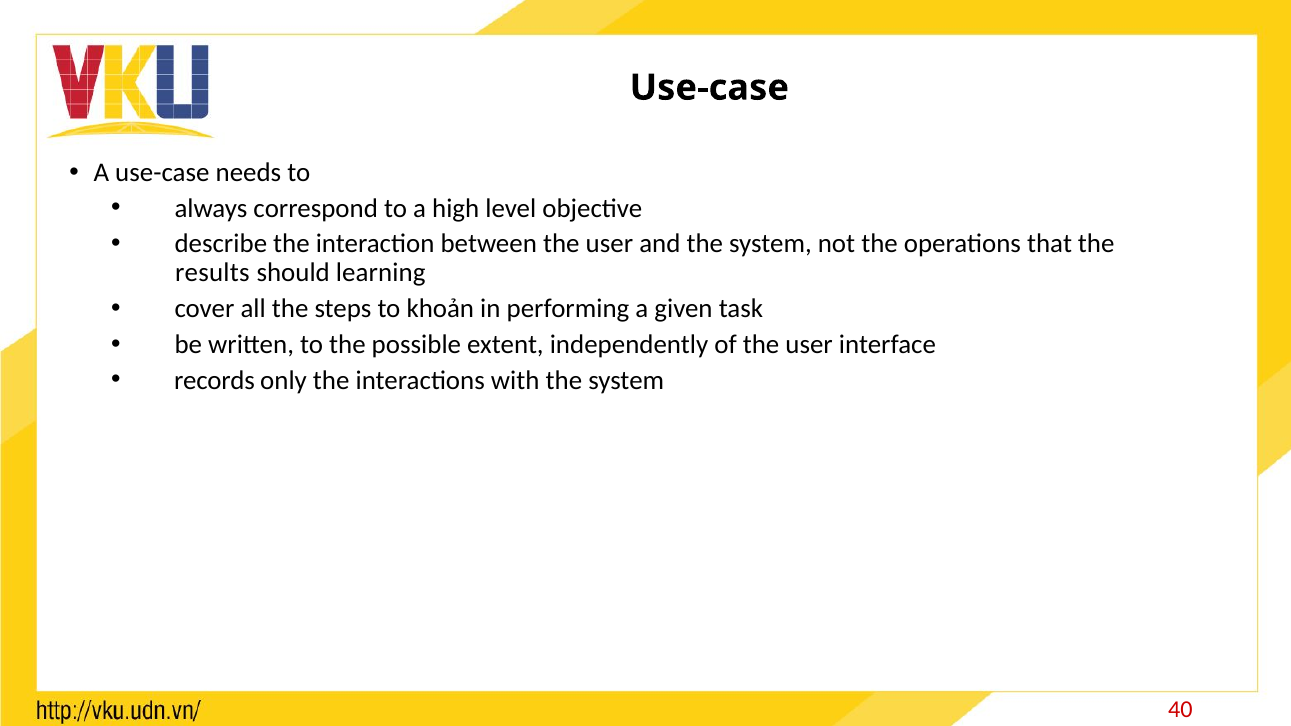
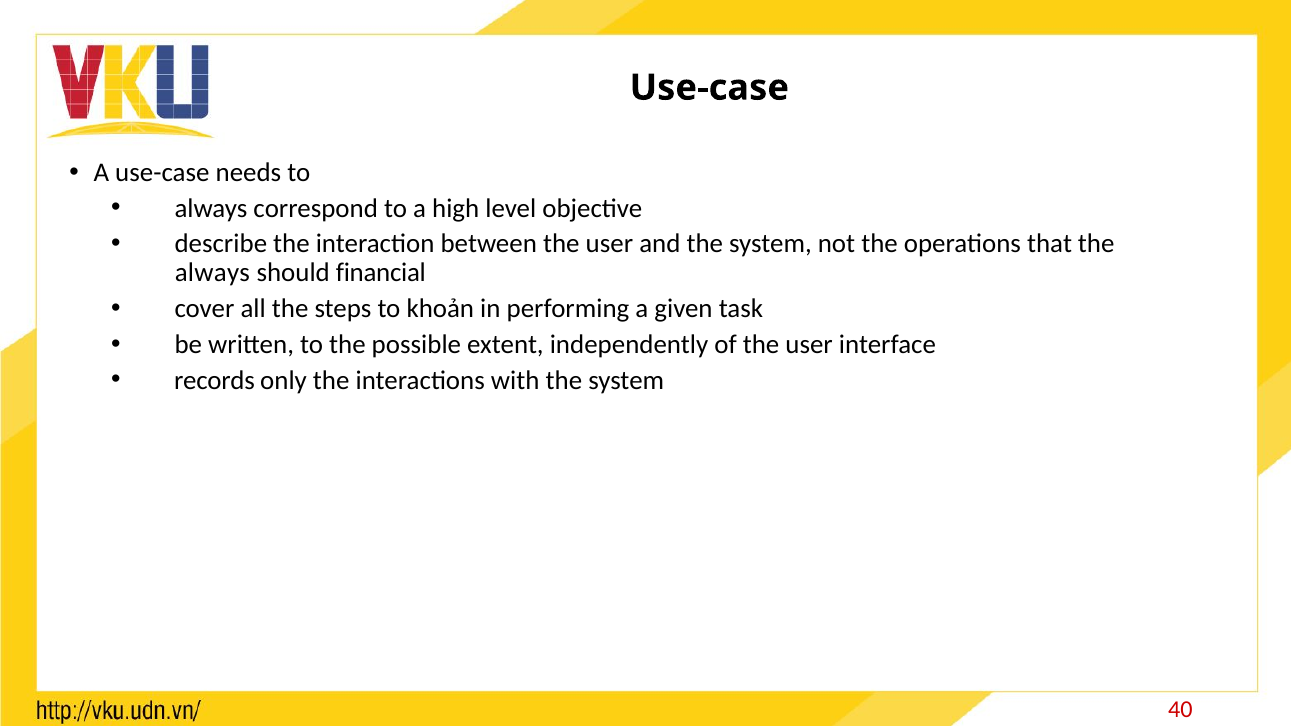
results: results -> always (212, 273)
learning: learning -> financial (381, 273)
